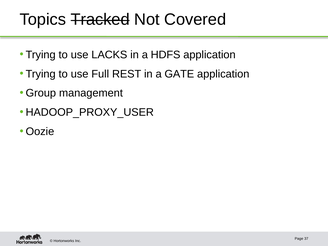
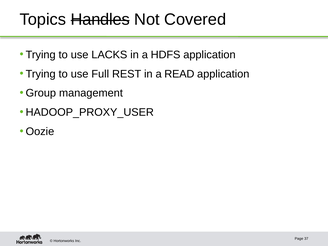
Tracked: Tracked -> Handles (100, 19)
GATE: GATE -> READ (179, 74)
